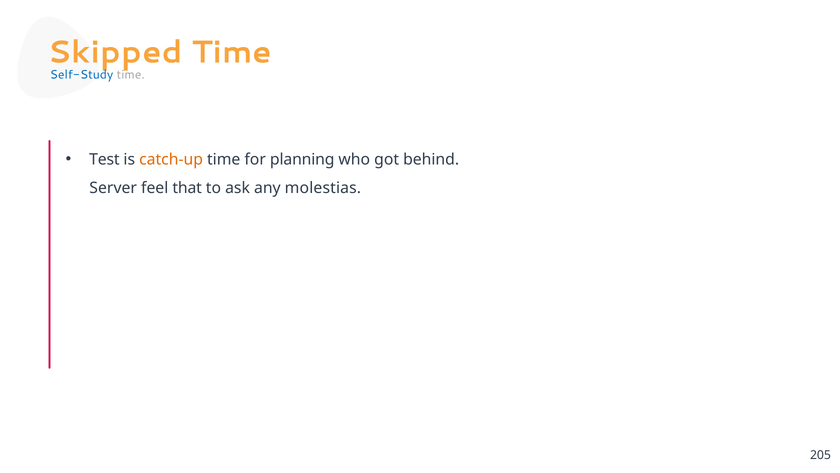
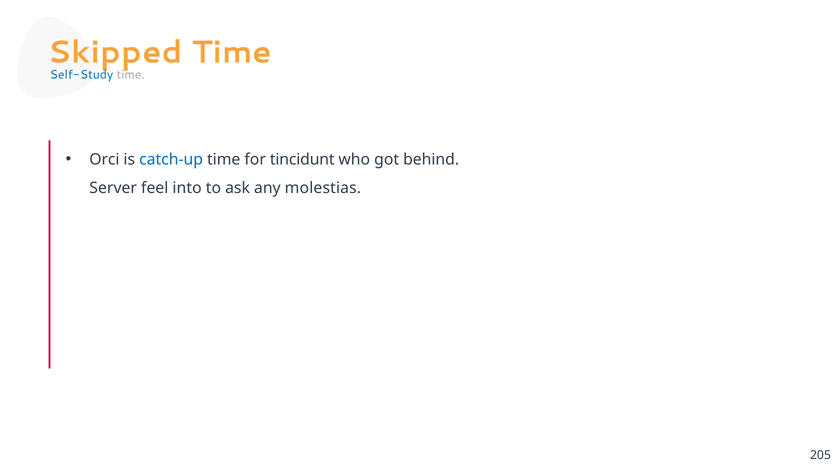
Test: Test -> Orci (104, 159)
catch-up colour: orange -> blue (171, 159)
planning: planning -> tincidunt (302, 159)
that: that -> into (187, 188)
